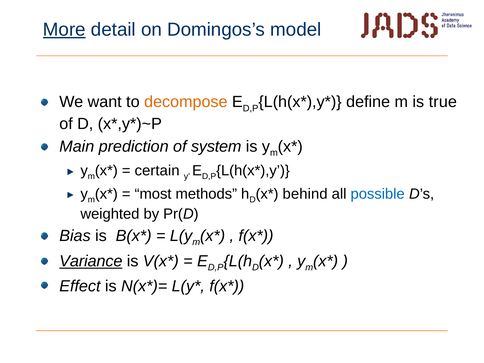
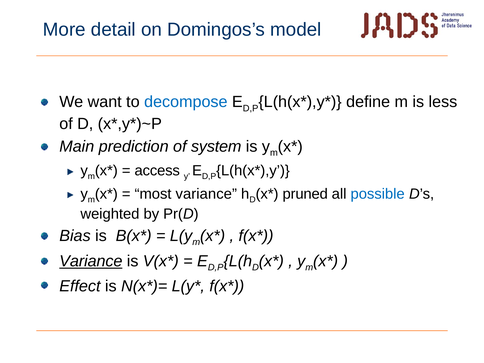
More underline: present -> none (64, 30)
decompose colour: orange -> blue (186, 102)
true: true -> less (443, 102)
certain: certain -> access (157, 171)
most methods: methods -> variance (206, 194)
behind: behind -> pruned (305, 194)
